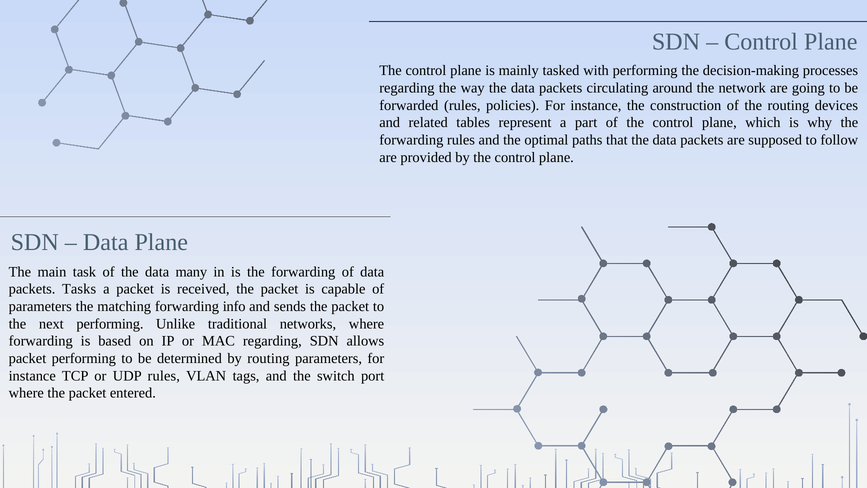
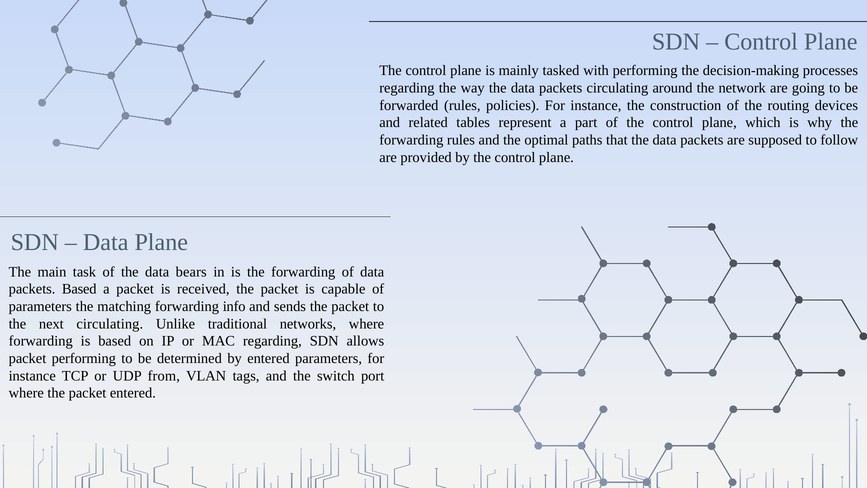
many: many -> bears (191, 272)
packets Tasks: Tasks -> Based (79, 289)
next performing: performing -> circulating (110, 324)
by routing: routing -> entered (268, 358)
UDP rules: rules -> from (164, 376)
